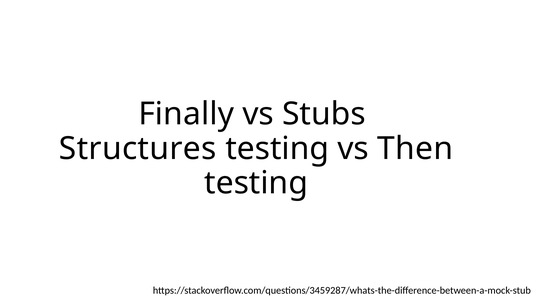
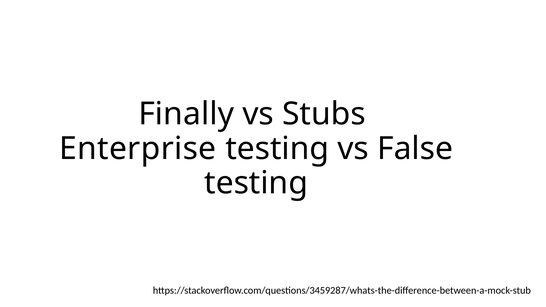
Structures: Structures -> Enterprise (138, 149)
Then: Then -> False (415, 149)
